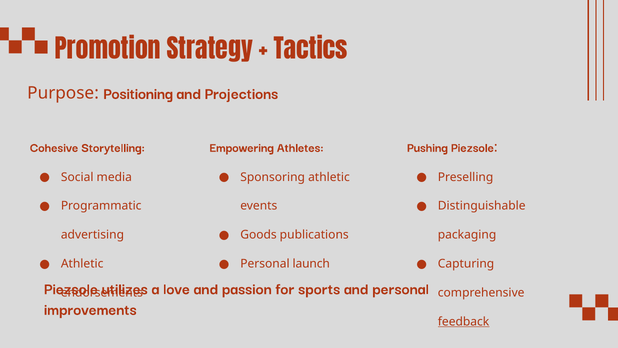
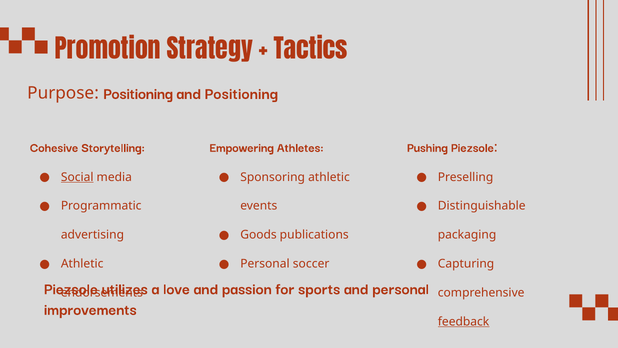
and Projections: Projections -> Positioning (241, 93)
Social underline: none -> present (77, 177)
launch: launch -> soccer (311, 264)
